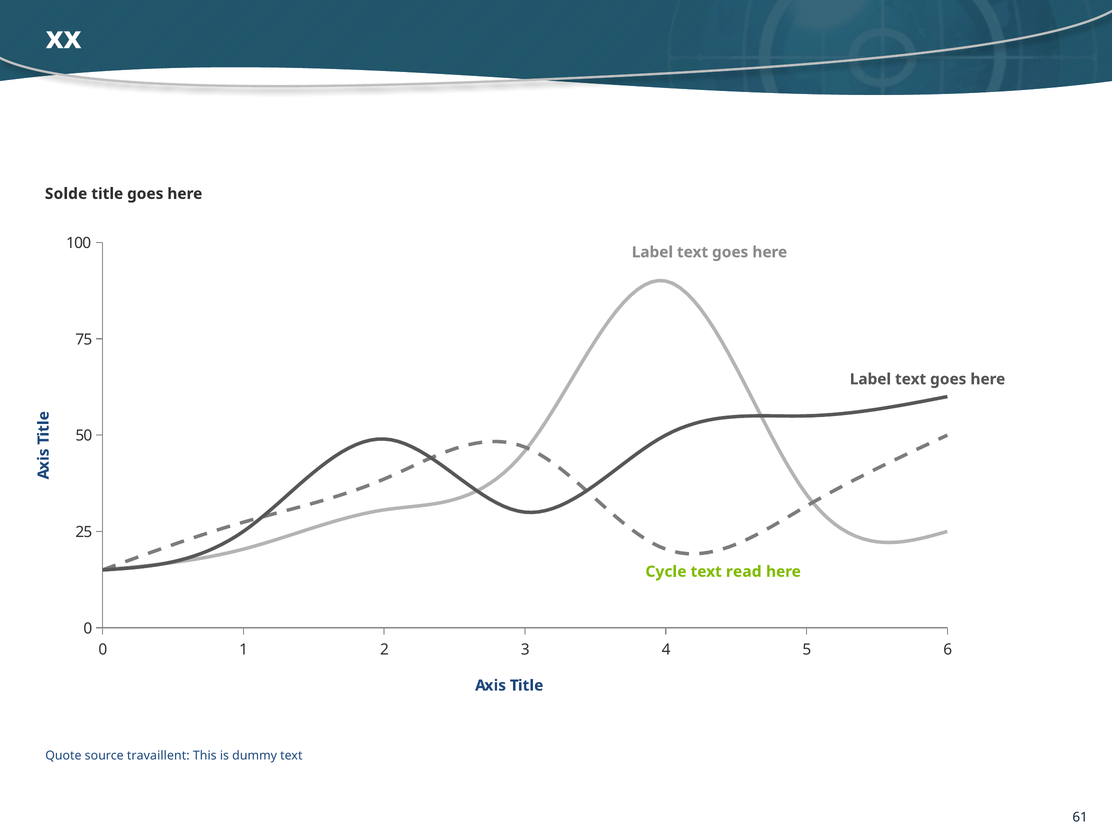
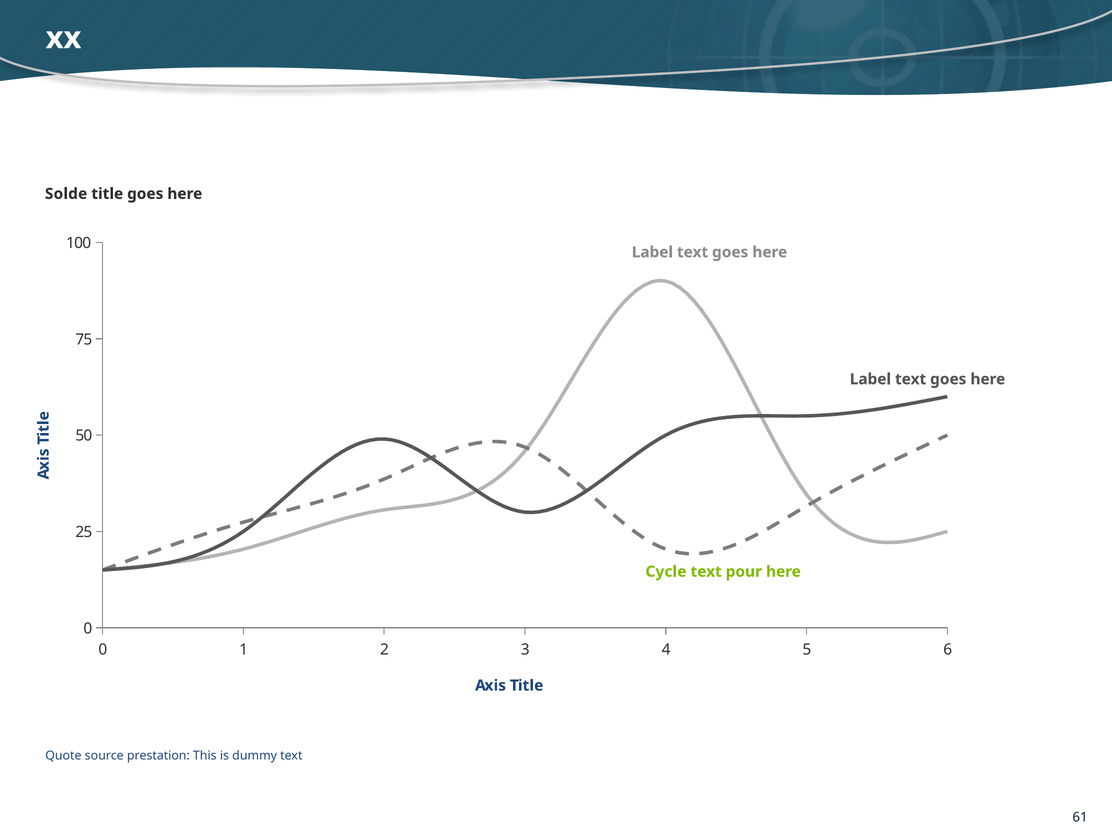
read: read -> pour (744, 572)
travaillent: travaillent -> prestation (158, 756)
